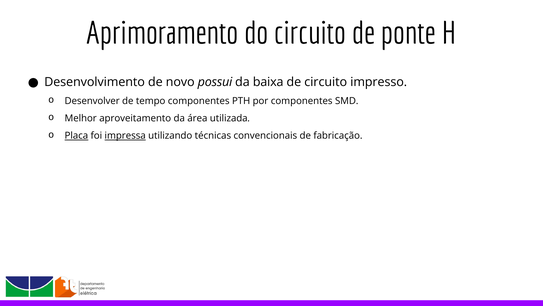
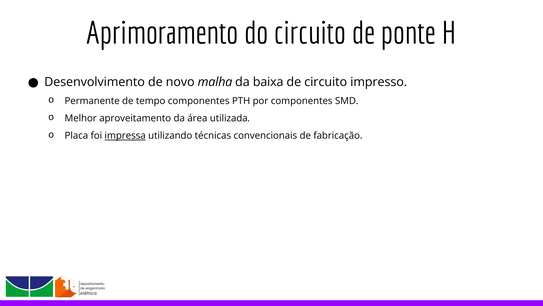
possui: possui -> malha (215, 82)
Desenvolver: Desenvolver -> Permanente (92, 101)
Placa underline: present -> none (76, 136)
